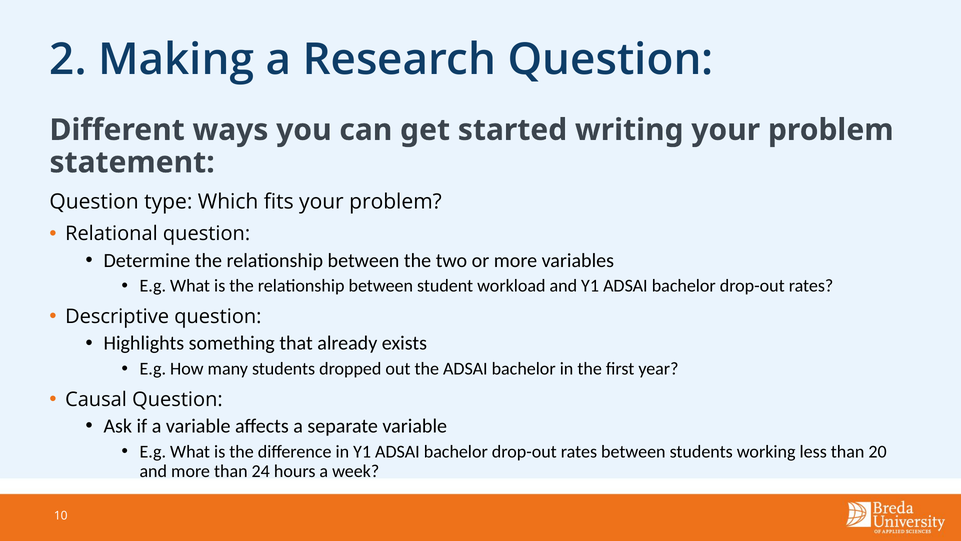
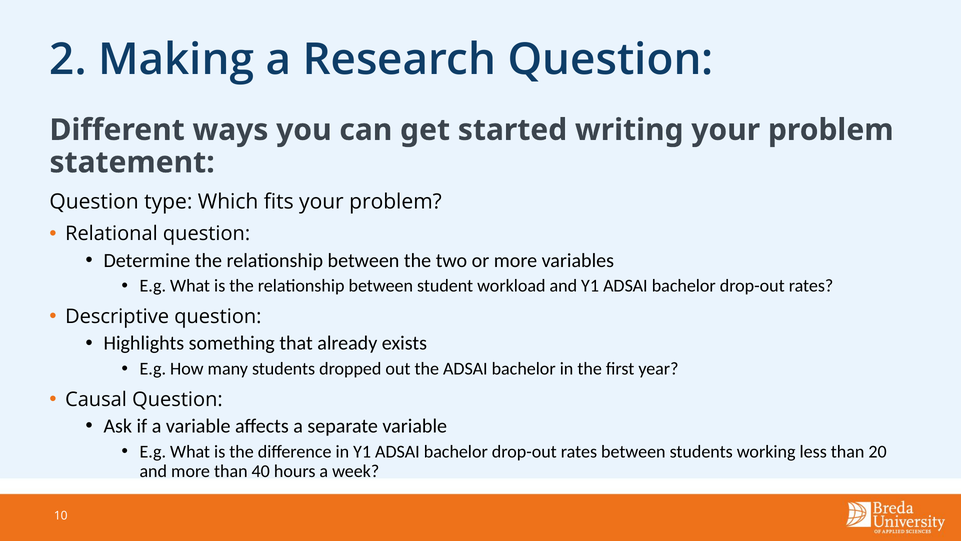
24: 24 -> 40 (261, 471)
